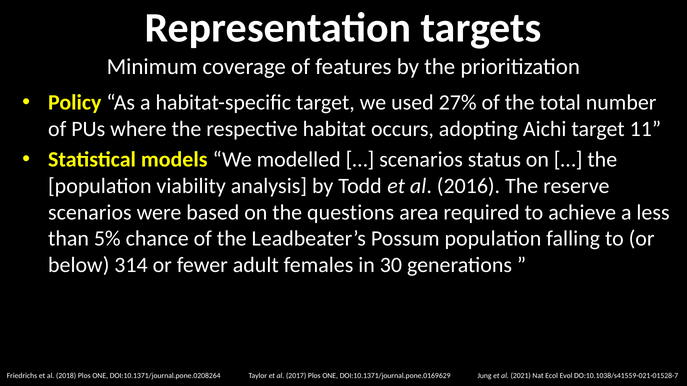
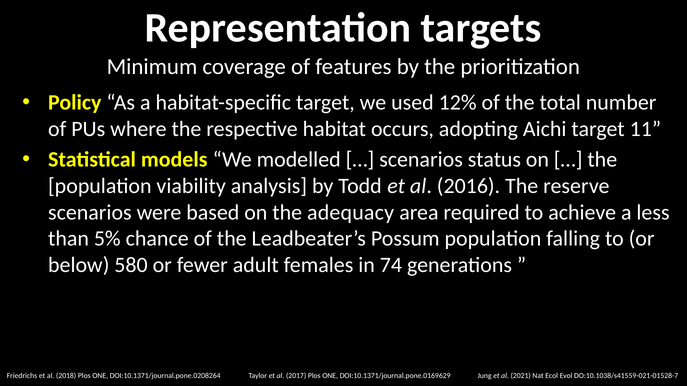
27%: 27% -> 12% (458, 103)
questions: questions -> adequacy (351, 213)
314: 314 -> 580 (131, 265)
30: 30 -> 74 (391, 265)
